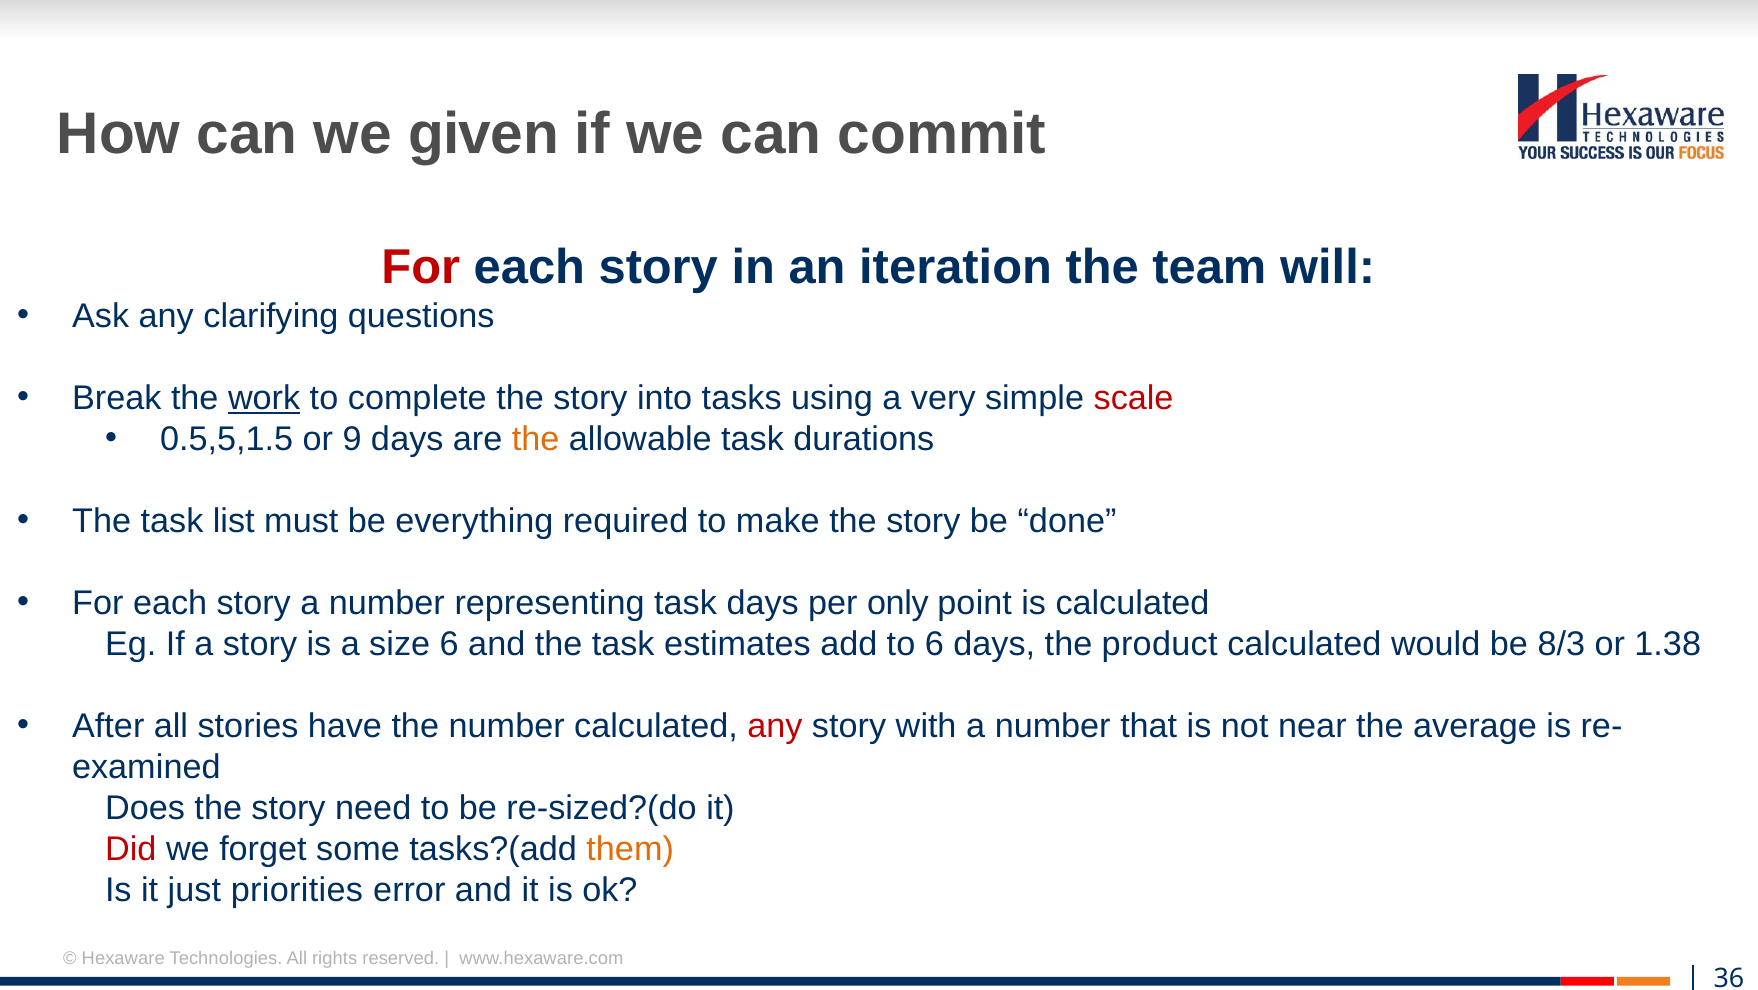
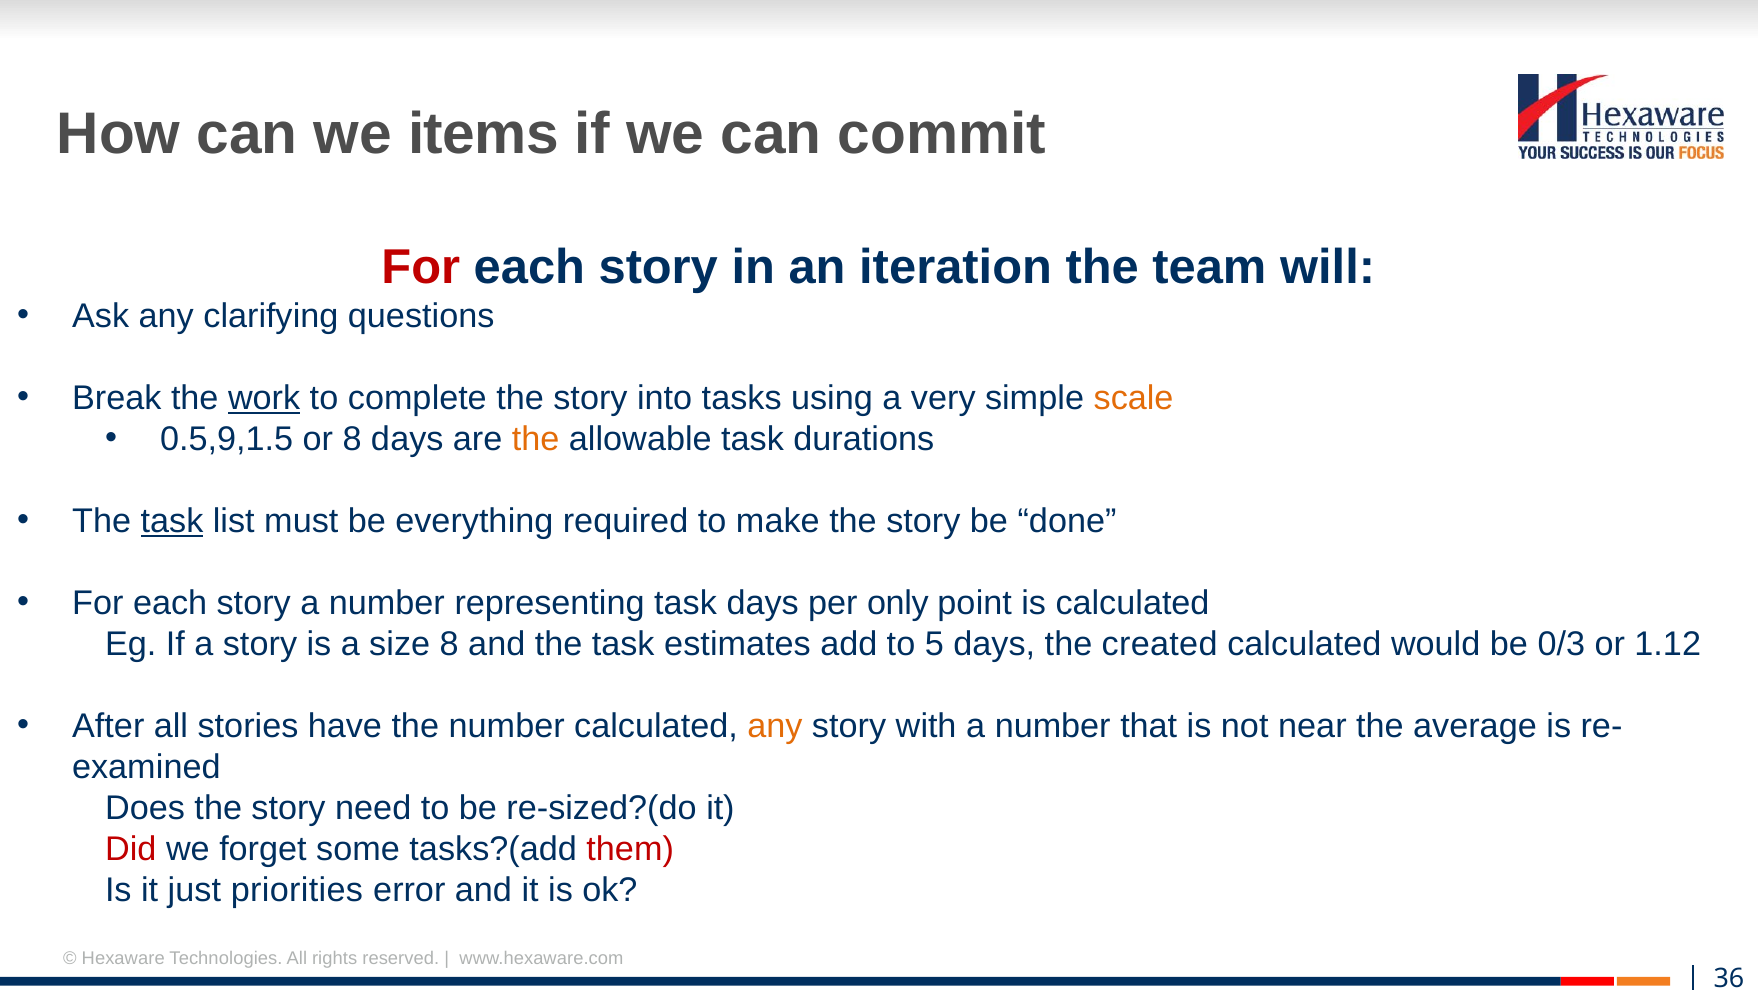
given: given -> items (483, 134)
scale colour: red -> orange (1134, 398)
0.5,5,1.5: 0.5,5,1.5 -> 0.5,9,1.5 (227, 439)
or 9: 9 -> 8 (352, 439)
task underline: none -> present (172, 521)
size 6: 6 -> 8 (449, 644)
to 6: 6 -> 5 (934, 644)
product: product -> created (1160, 644)
8/3: 8/3 -> 0/3 (1561, 644)
1.38: 1.38 -> 1.12 (1668, 644)
any colour: red -> orange (775, 726)
them colour: orange -> red (630, 849)
